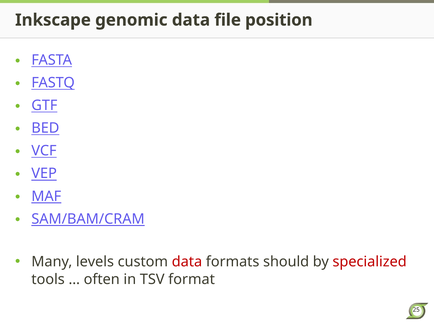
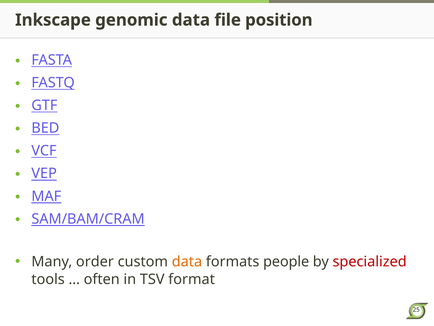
levels: levels -> order (95, 261)
data colour: red -> orange (187, 261)
should: should -> people (286, 261)
